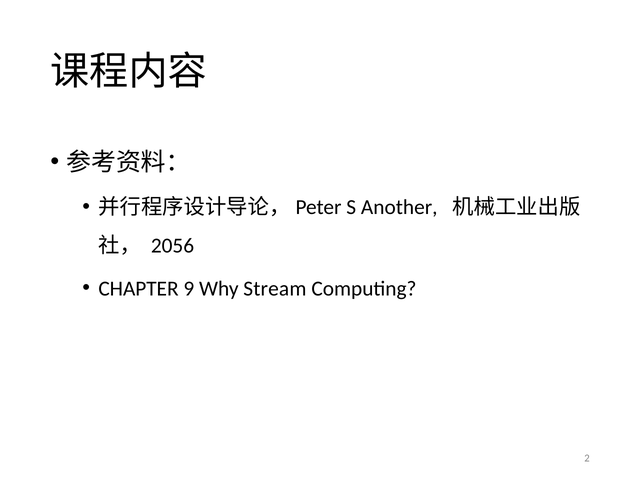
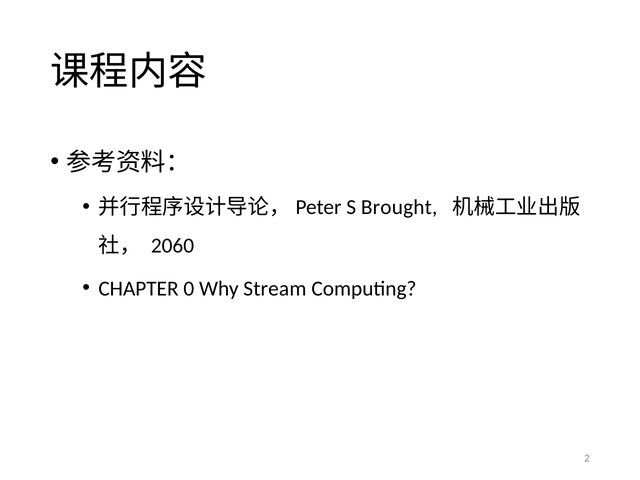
Another: Another -> Brought (399, 207)
2056: 2056 -> 2060 (172, 246)
9: 9 -> 0 (189, 289)
